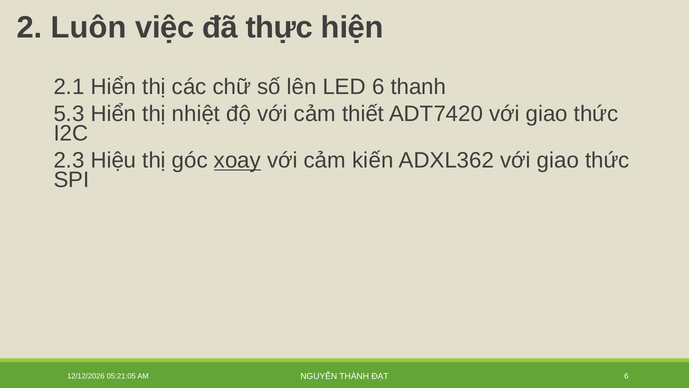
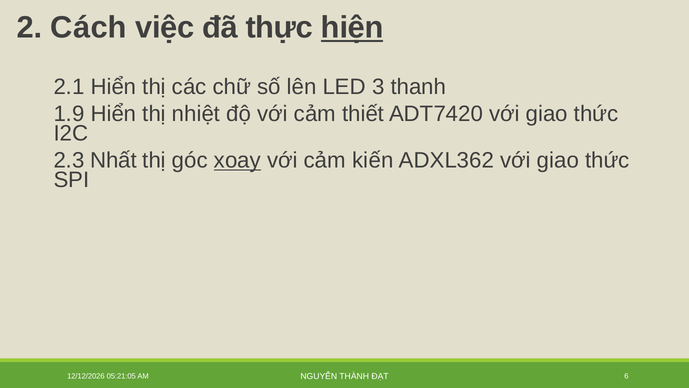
Luôn: Luôn -> Cách (89, 28)
hiện underline: none -> present (352, 28)
LED 6: 6 -> 3 (378, 87)
5.3: 5.3 -> 1.9 (69, 114)
Hiệu: Hiệu -> Nhất (114, 160)
